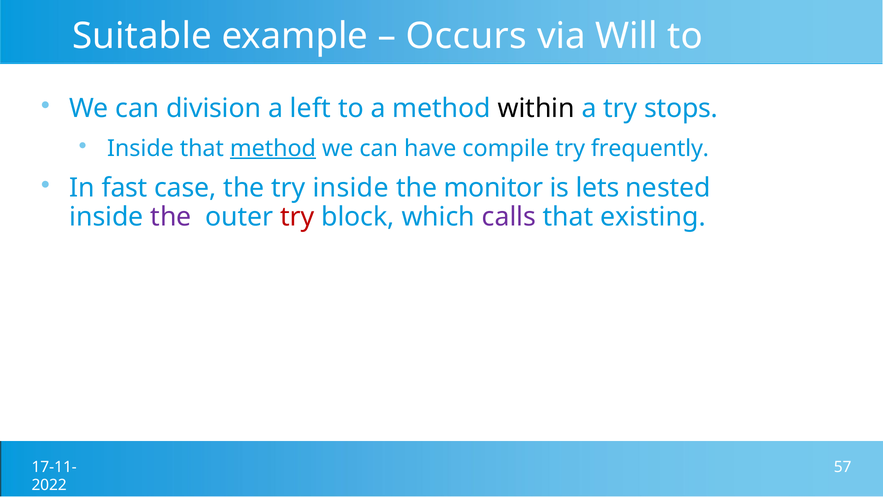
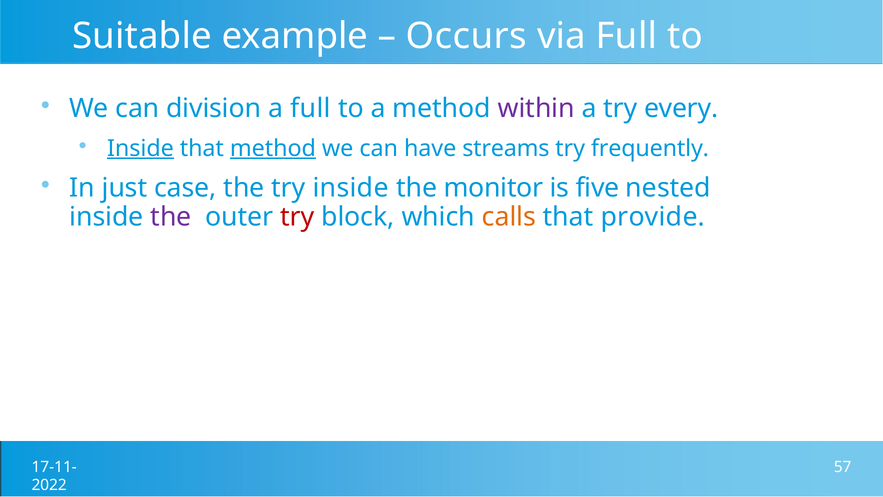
via Will: Will -> Full (626, 36)
a left: left -> full (310, 109)
within colour: black -> purple (536, 109)
stops: stops -> every (681, 109)
Inside underline: none -> present (141, 148)
compile: compile -> streams (506, 148)
fast: fast -> just (125, 188)
lets: lets -> five (598, 188)
calls colour: purple -> orange (509, 217)
existing: existing -> provide (653, 217)
